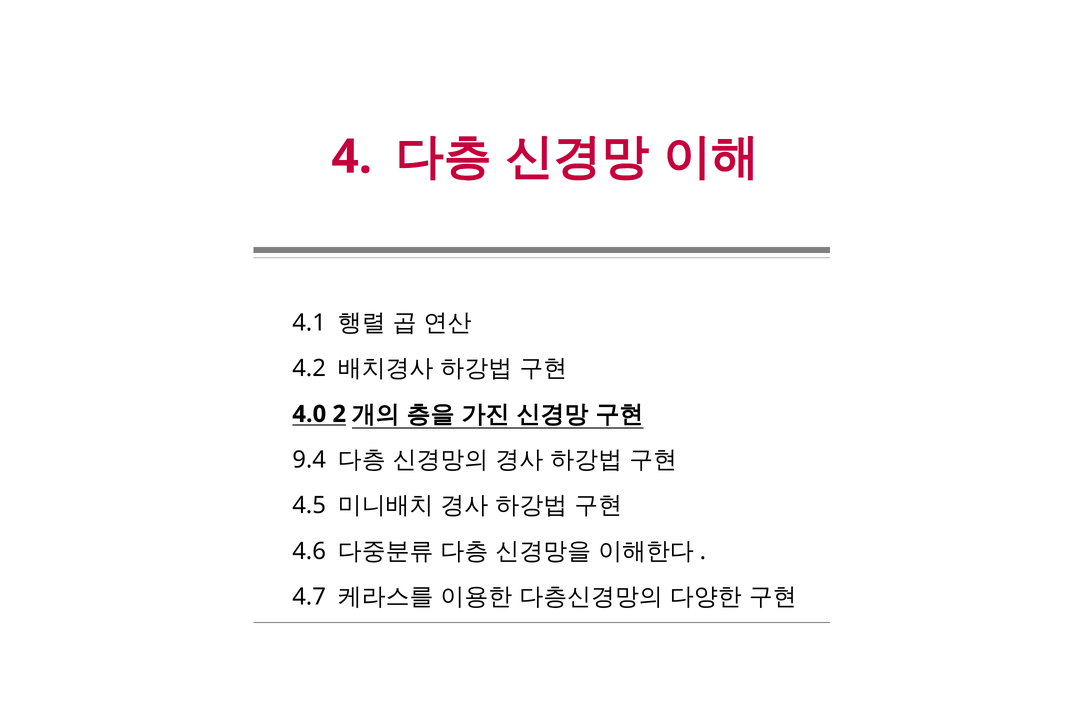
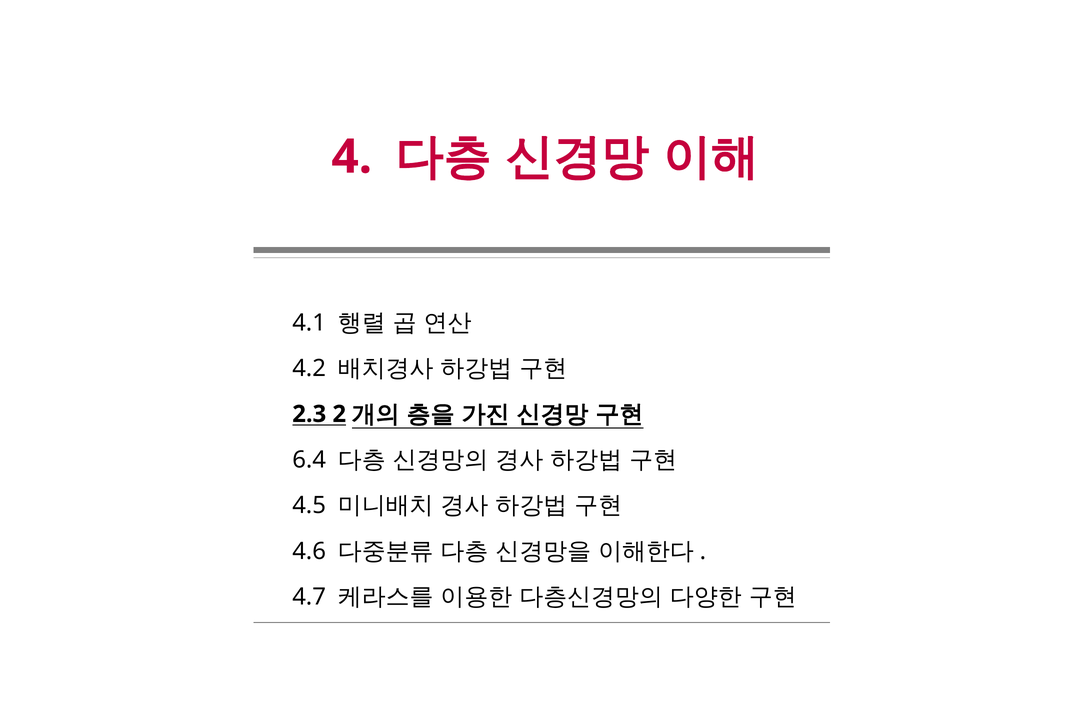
4.0: 4.0 -> 2.3 (309, 414)
9.4: 9.4 -> 6.4 (309, 460)
